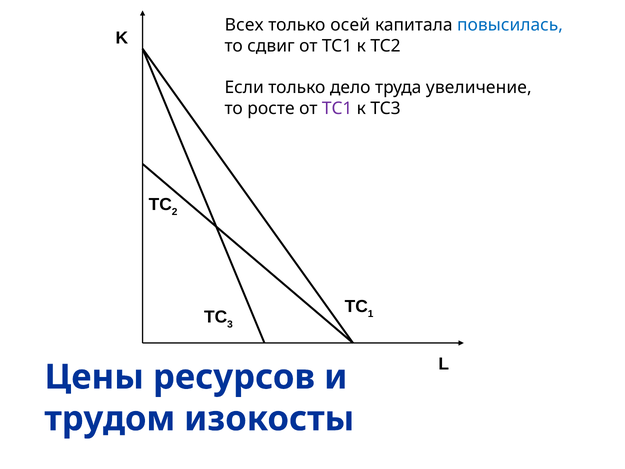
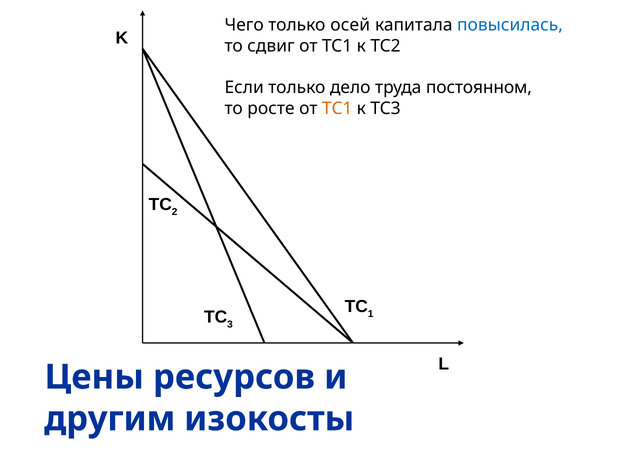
Всех: Всех -> Чего (244, 25)
увеличение: увеличение -> постоянном (479, 88)
TC1 colour: purple -> orange (337, 108)
трудом: трудом -> другим (110, 419)
